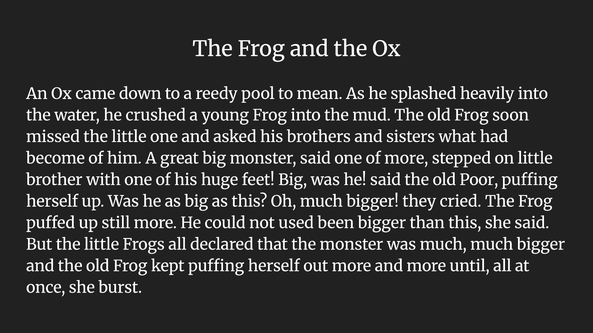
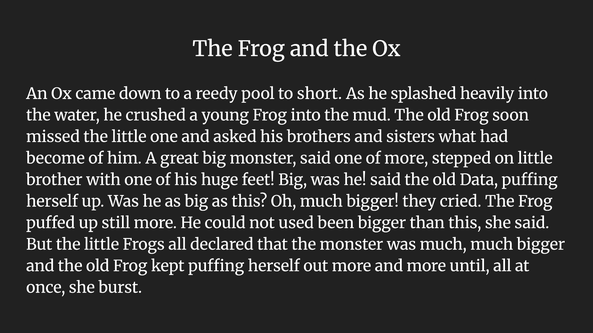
mean: mean -> short (319, 94)
Poor: Poor -> Data (479, 180)
